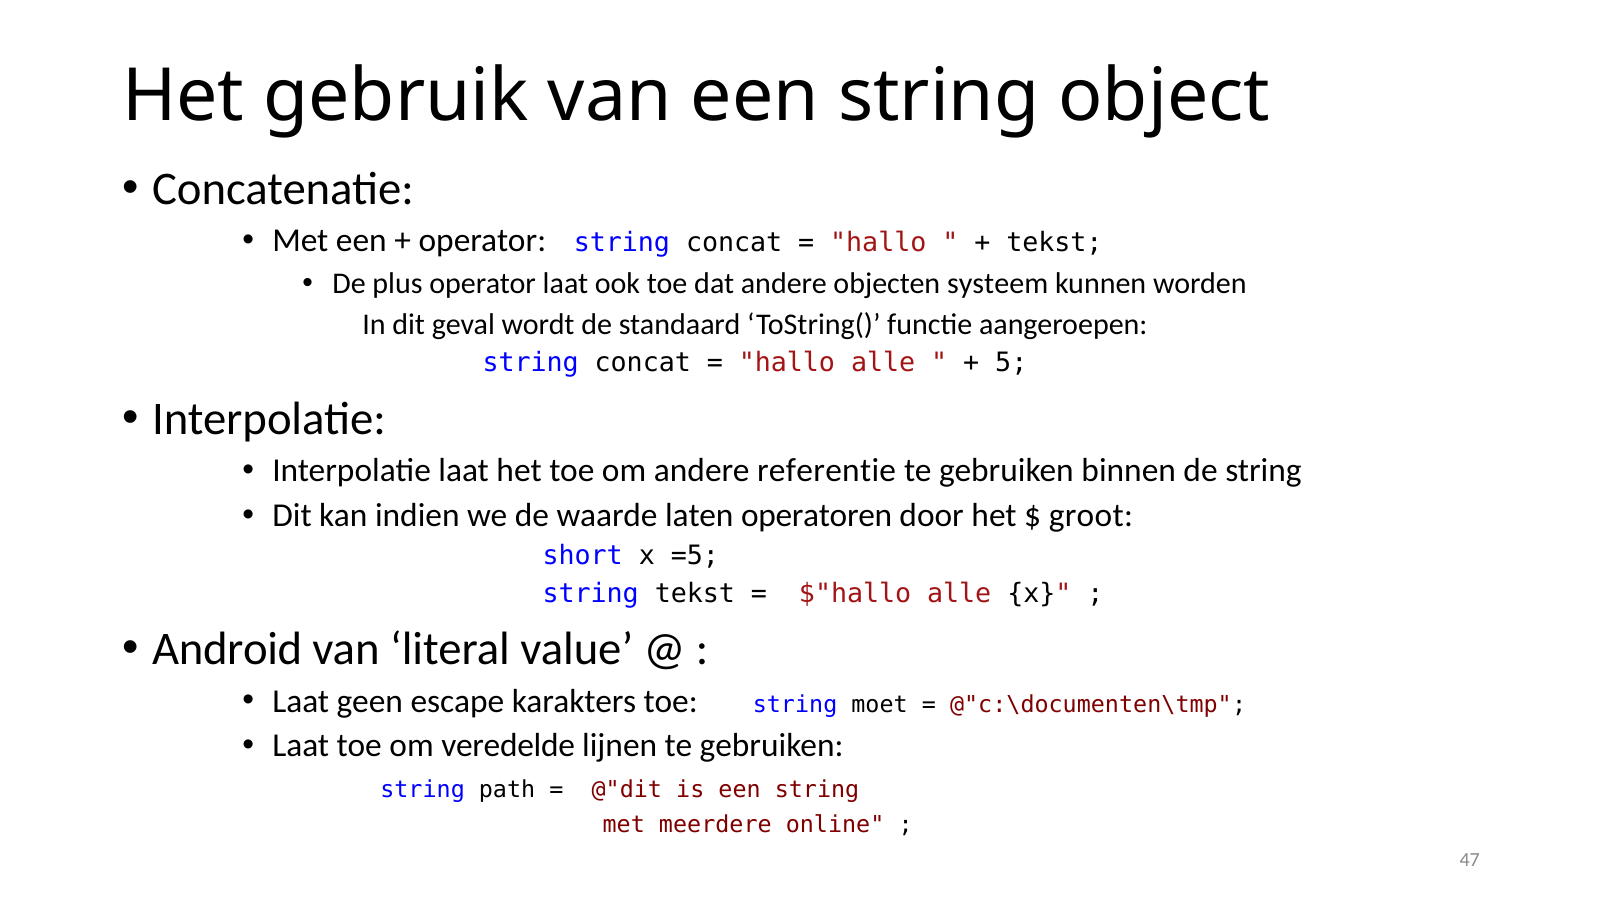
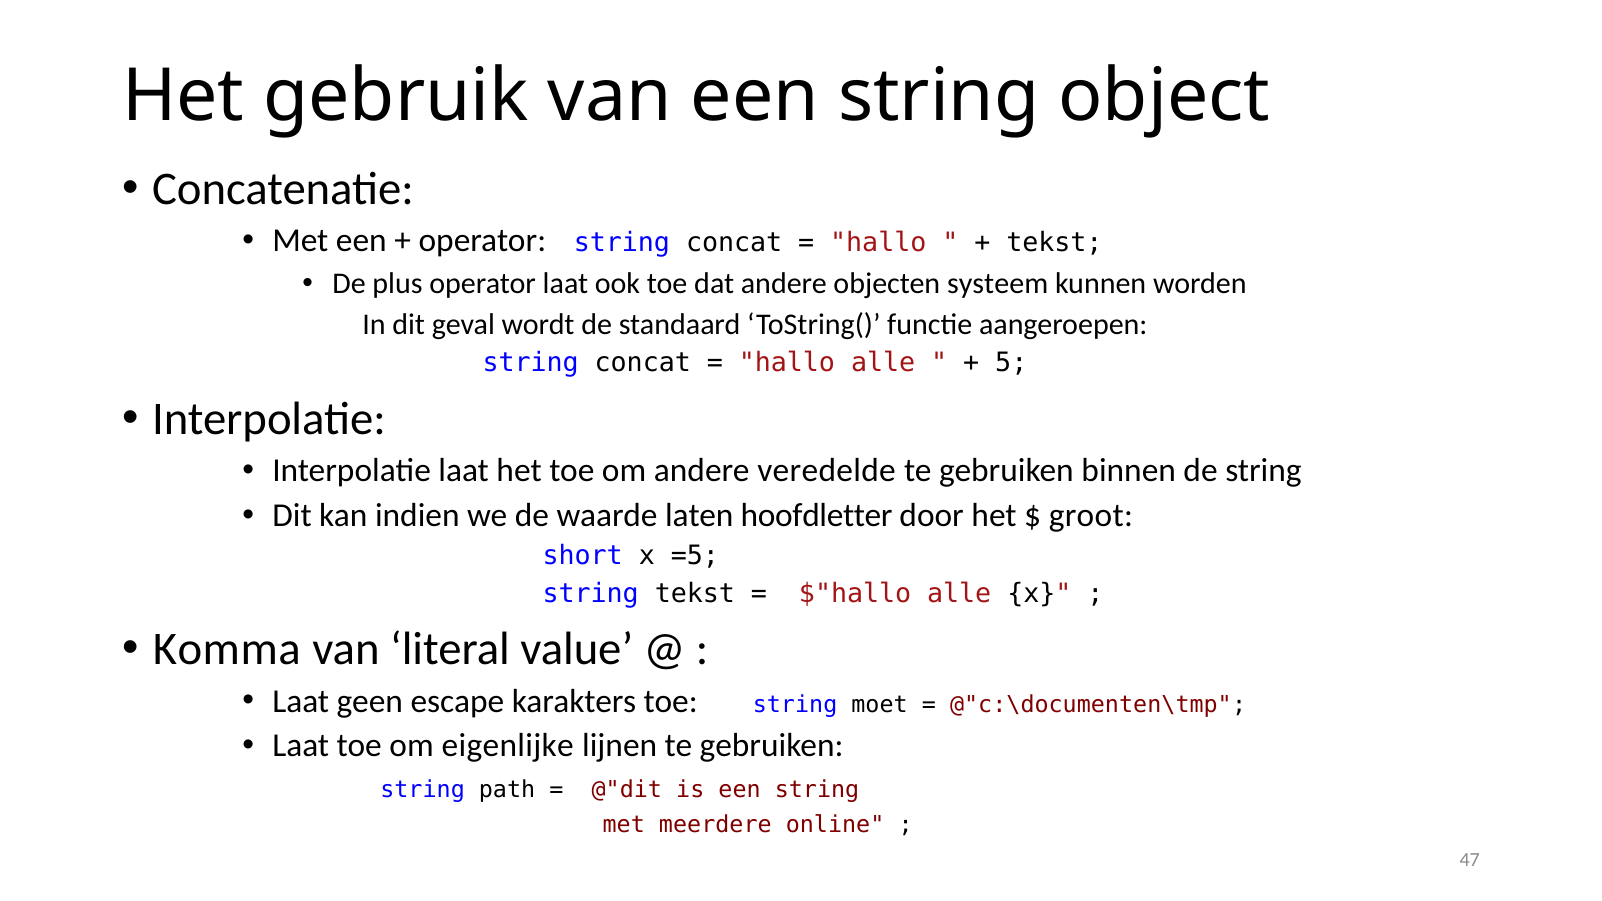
referentie: referentie -> veredelde (827, 471)
operatoren: operatoren -> hoofdletter (817, 515)
Android: Android -> Komma (227, 649)
veredelde: veredelde -> eigenlijke (508, 746)
